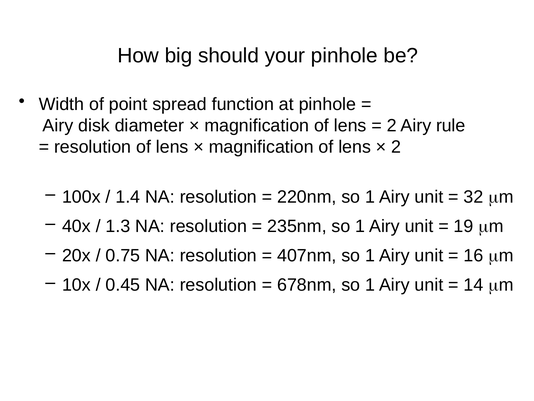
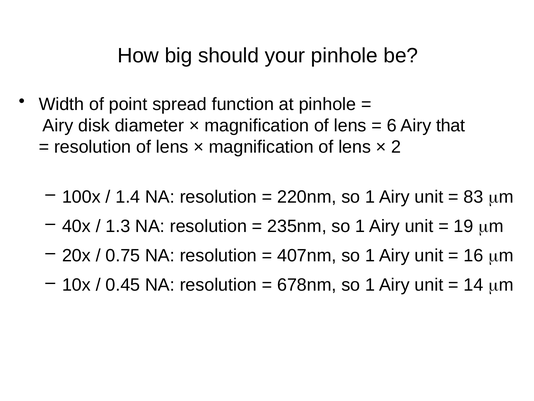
2: 2 -> 6 (392, 125)
rule: rule -> that (451, 125)
32: 32 -> 83 (473, 197)
